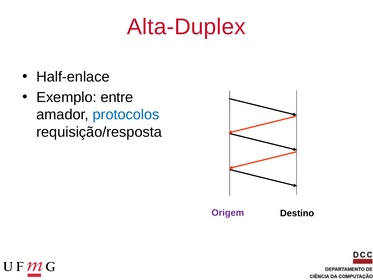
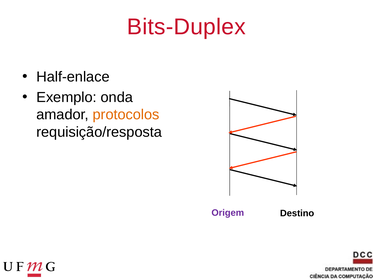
Alta-Duplex: Alta-Duplex -> Bits-Duplex (186, 27)
entre: entre -> onda (117, 97)
protocolos colour: blue -> orange (126, 115)
